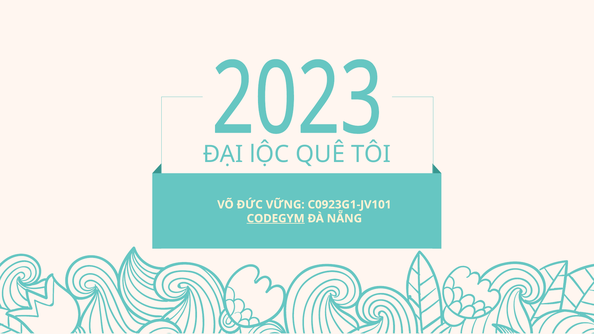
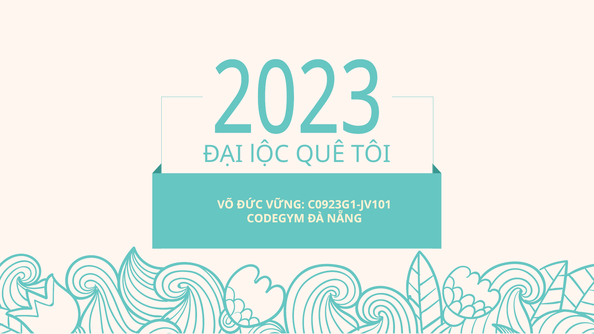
CODEGYM underline: present -> none (276, 219)
